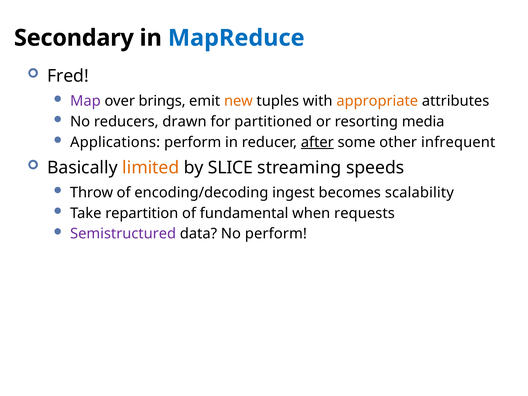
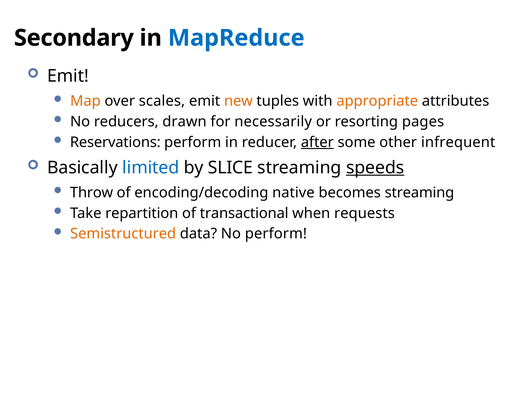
Fred: Fred -> Emit (68, 76)
Map colour: purple -> orange (85, 101)
brings: brings -> scales (162, 101)
partitioned: partitioned -> necessarily (273, 122)
media: media -> pages (423, 122)
Applications: Applications -> Reservations (115, 142)
limited colour: orange -> blue (151, 168)
speeds underline: none -> present (375, 168)
ingest: ingest -> native (293, 193)
becomes scalability: scalability -> streaming (419, 193)
fundamental: fundamental -> transactional (244, 213)
Semistructured colour: purple -> orange (123, 234)
